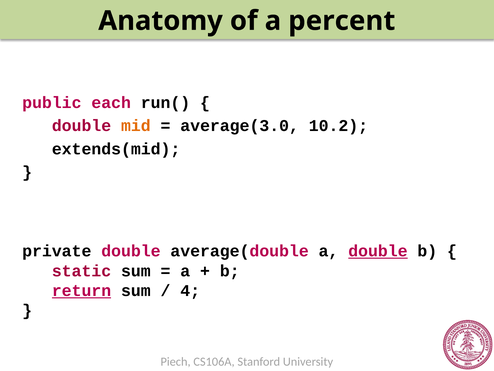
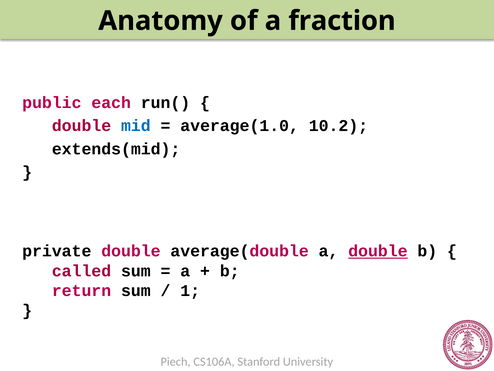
percent: percent -> fraction (342, 21)
mid colour: orange -> blue (136, 126)
average(3.0: average(3.0 -> average(1.0 (240, 126)
static: static -> called (82, 271)
return underline: present -> none (82, 290)
4: 4 -> 1 (190, 290)
